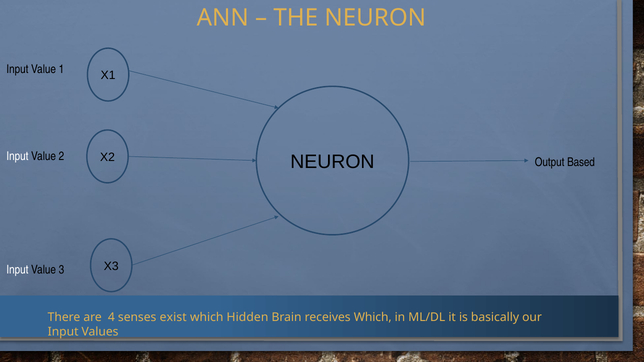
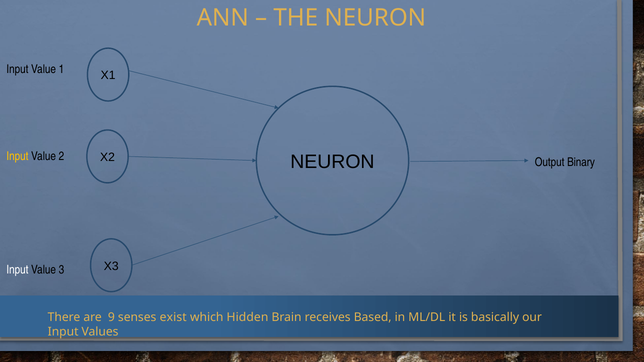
Input colour: white -> yellow (17, 157)
Based: Based -> Binary (581, 162)
4: 4 -> 9 (111, 317)
receives Which: Which -> Based (373, 317)
